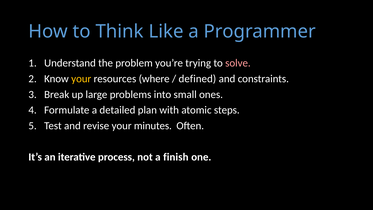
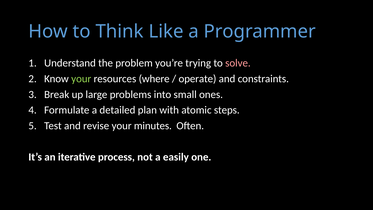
your colour: yellow -> light green (81, 79)
defined: defined -> operate (197, 79)
finish: finish -> easily (176, 157)
